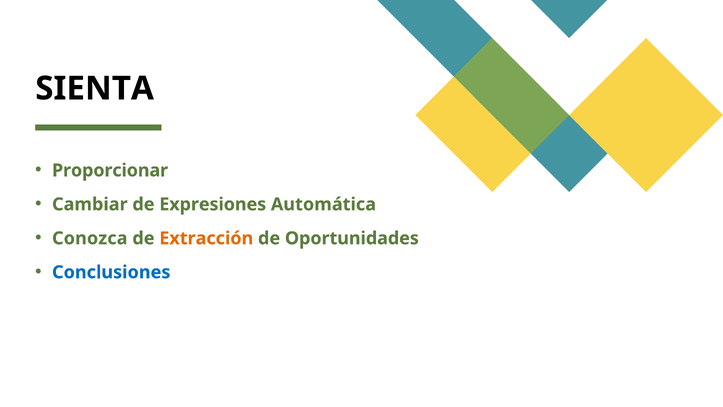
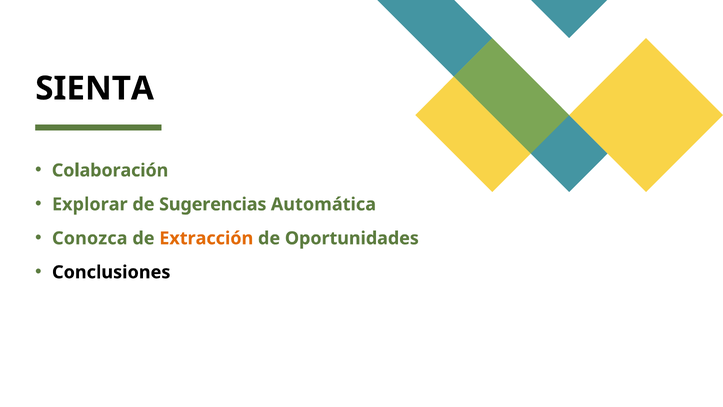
Proporcionar: Proporcionar -> Colaboración (110, 170)
Cambiar: Cambiar -> Explorar (90, 204)
Expresiones: Expresiones -> Sugerencias (213, 204)
Conclusiones colour: blue -> black (111, 272)
